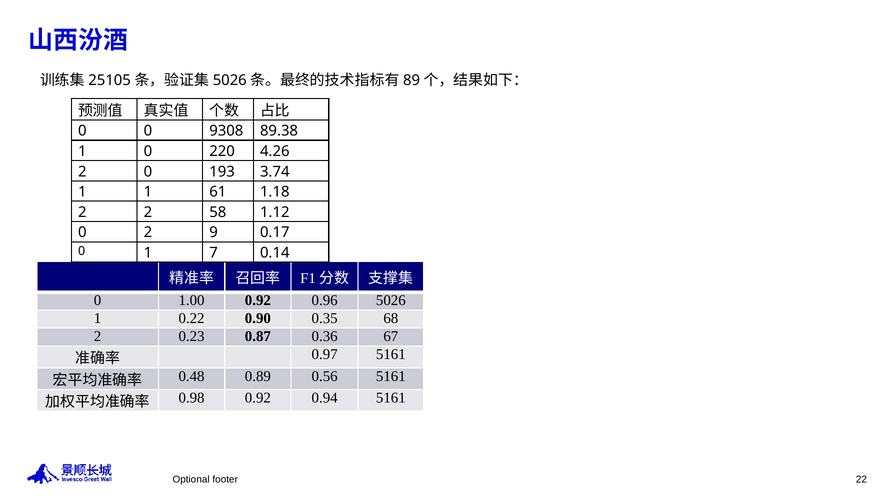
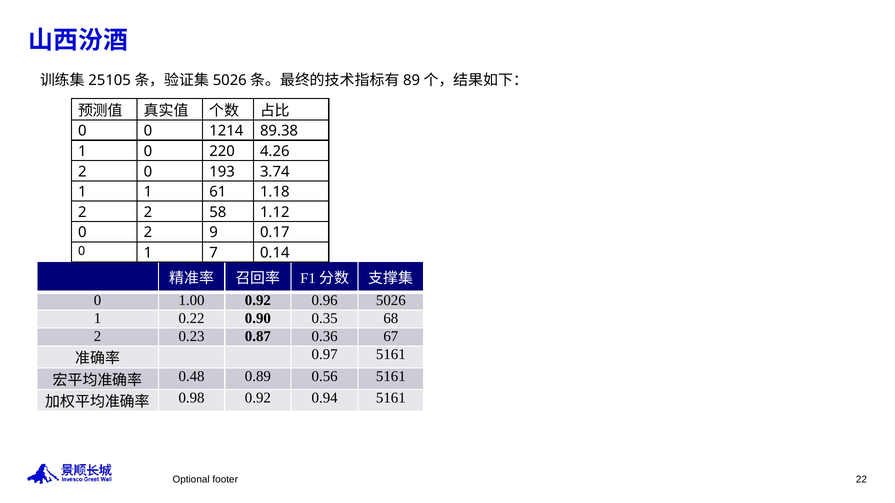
9308: 9308 -> 1214 (226, 131)
